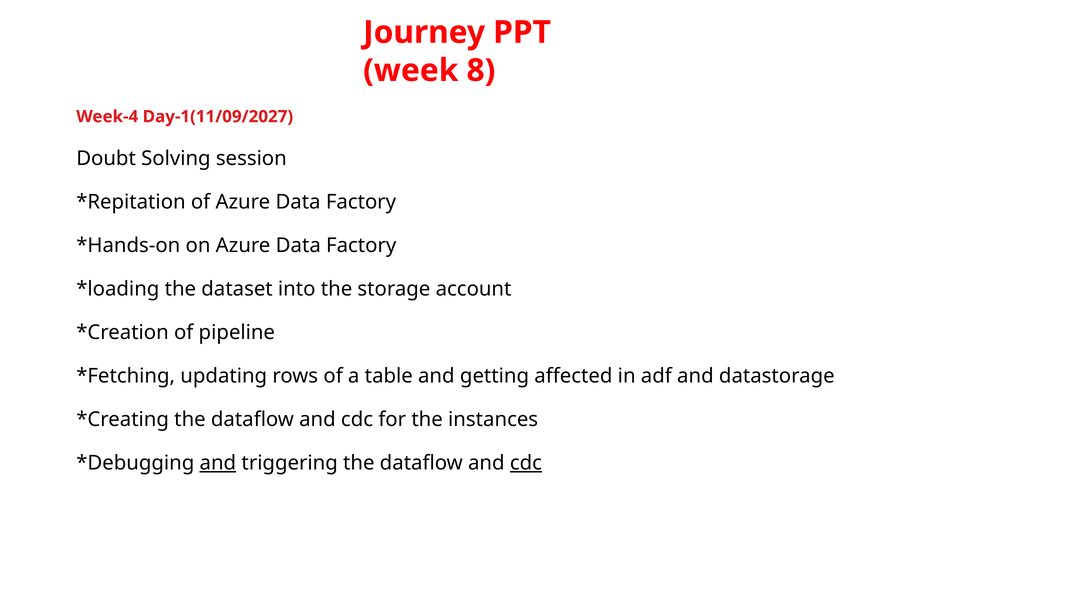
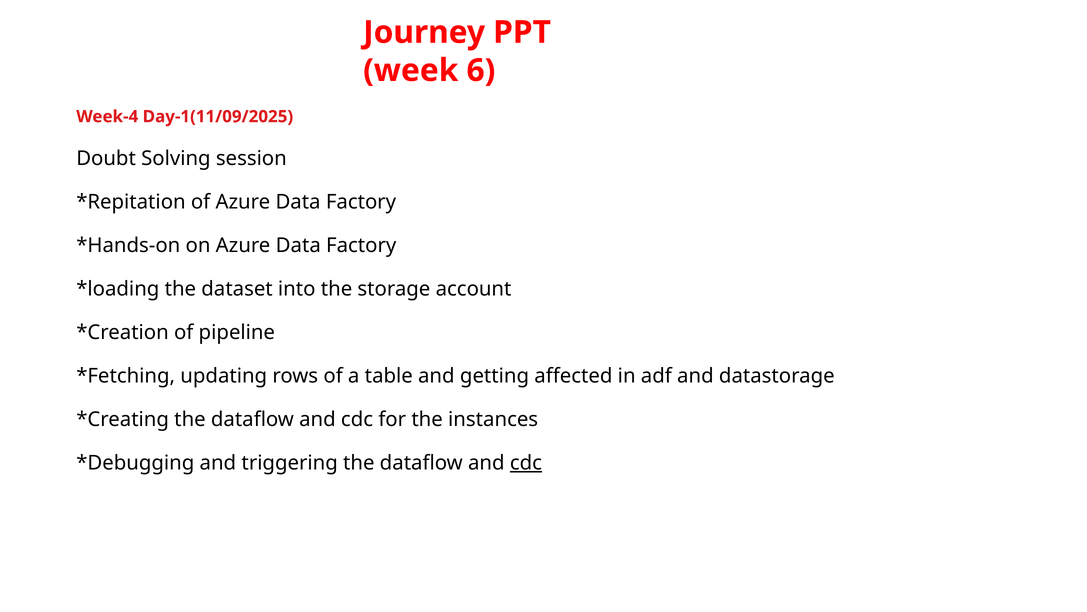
8: 8 -> 6 (481, 70)
Day-1(11/09/2027: Day-1(11/09/2027 -> Day-1(11/09/2025 (218, 117)
and underline: present -> none (218, 463)
